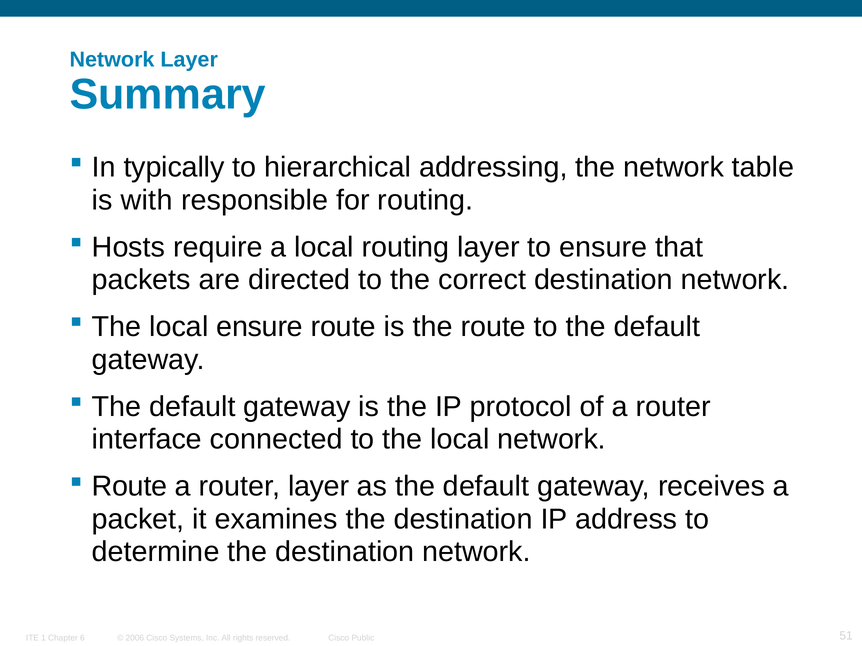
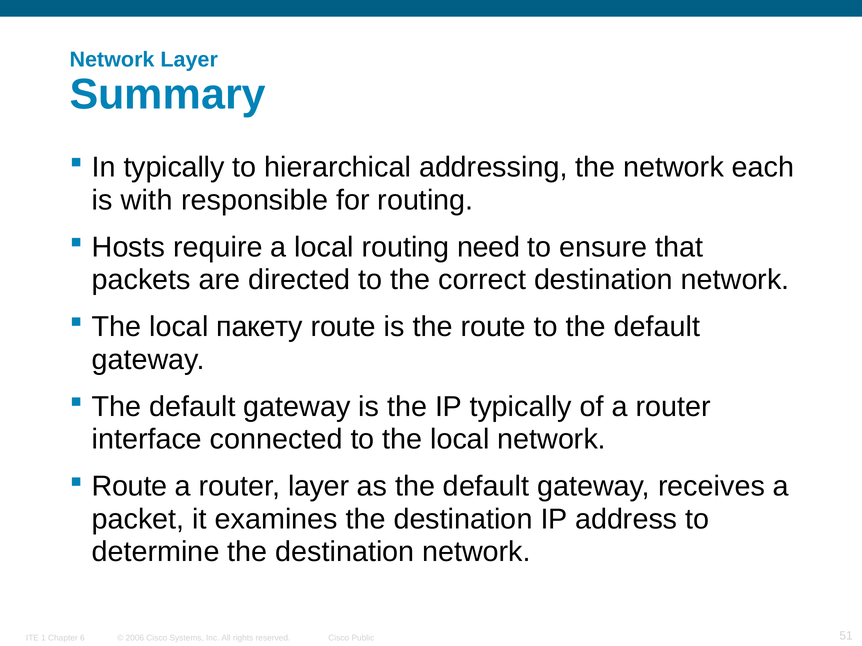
table: table -> each (763, 167)
routing layer: layer -> need (489, 247)
local ensure: ensure -> пакету (260, 327)
IP protocol: protocol -> typically (521, 407)
